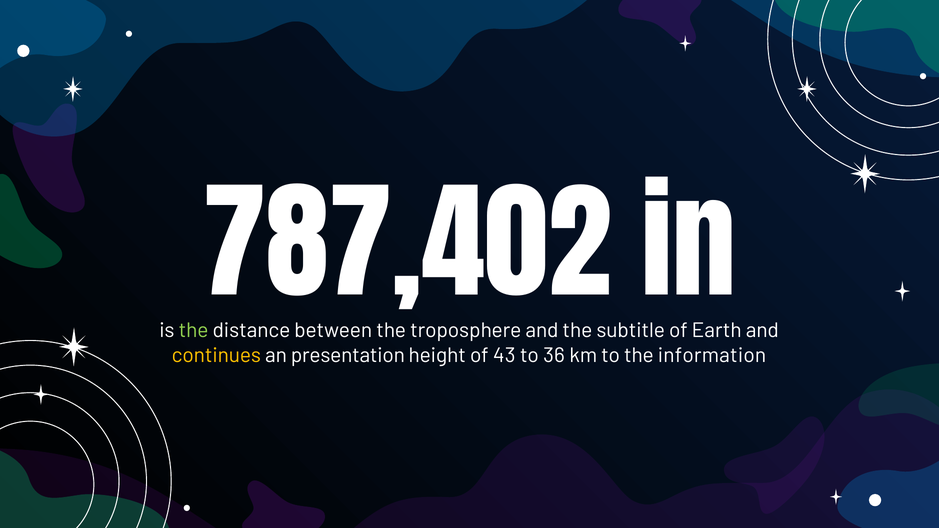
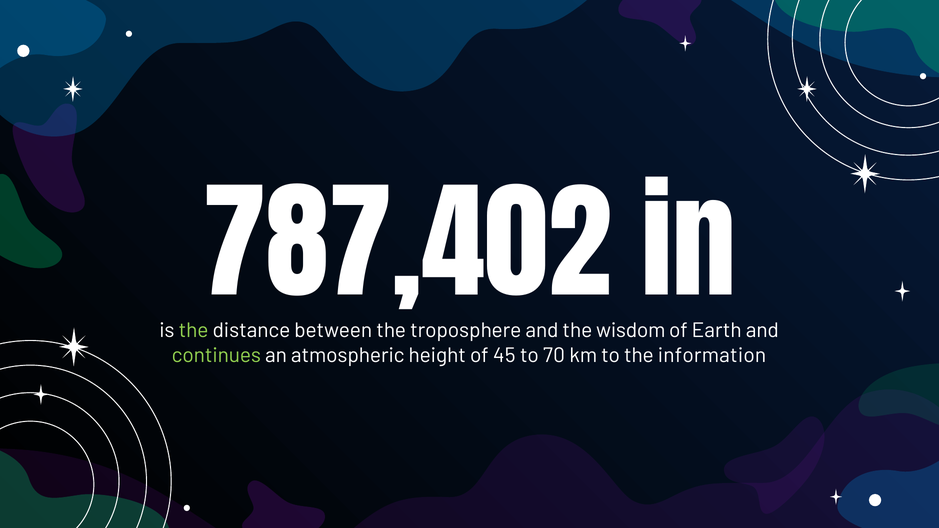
subtitle: subtitle -> wisdom (631, 330)
continues colour: yellow -> light green (216, 355)
presentation: presentation -> atmospheric (348, 355)
43: 43 -> 45 (504, 355)
36: 36 -> 70 (554, 355)
